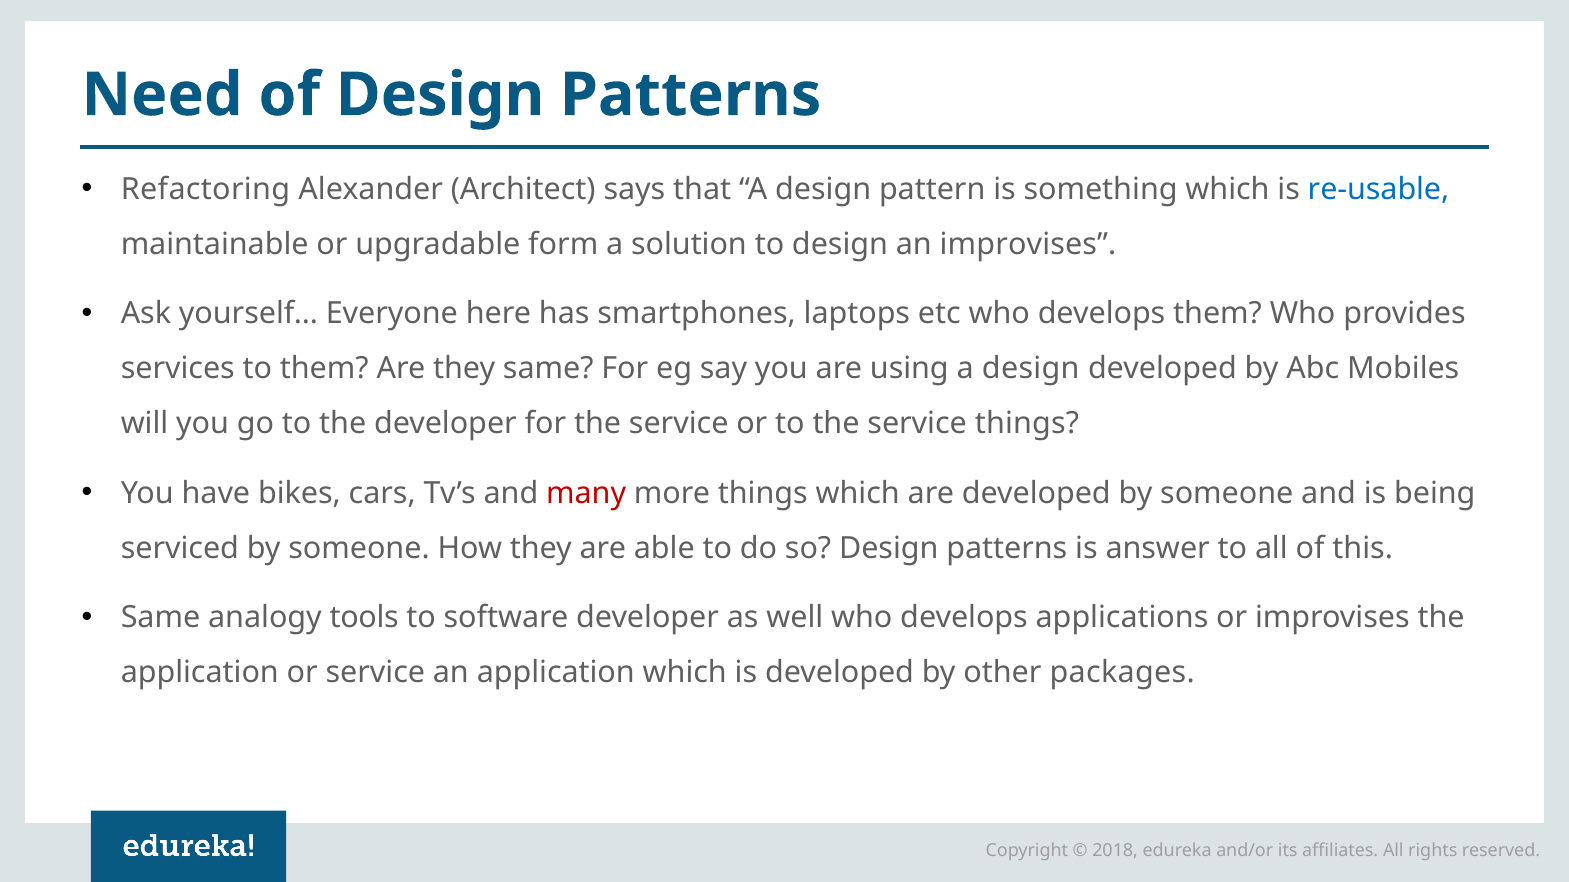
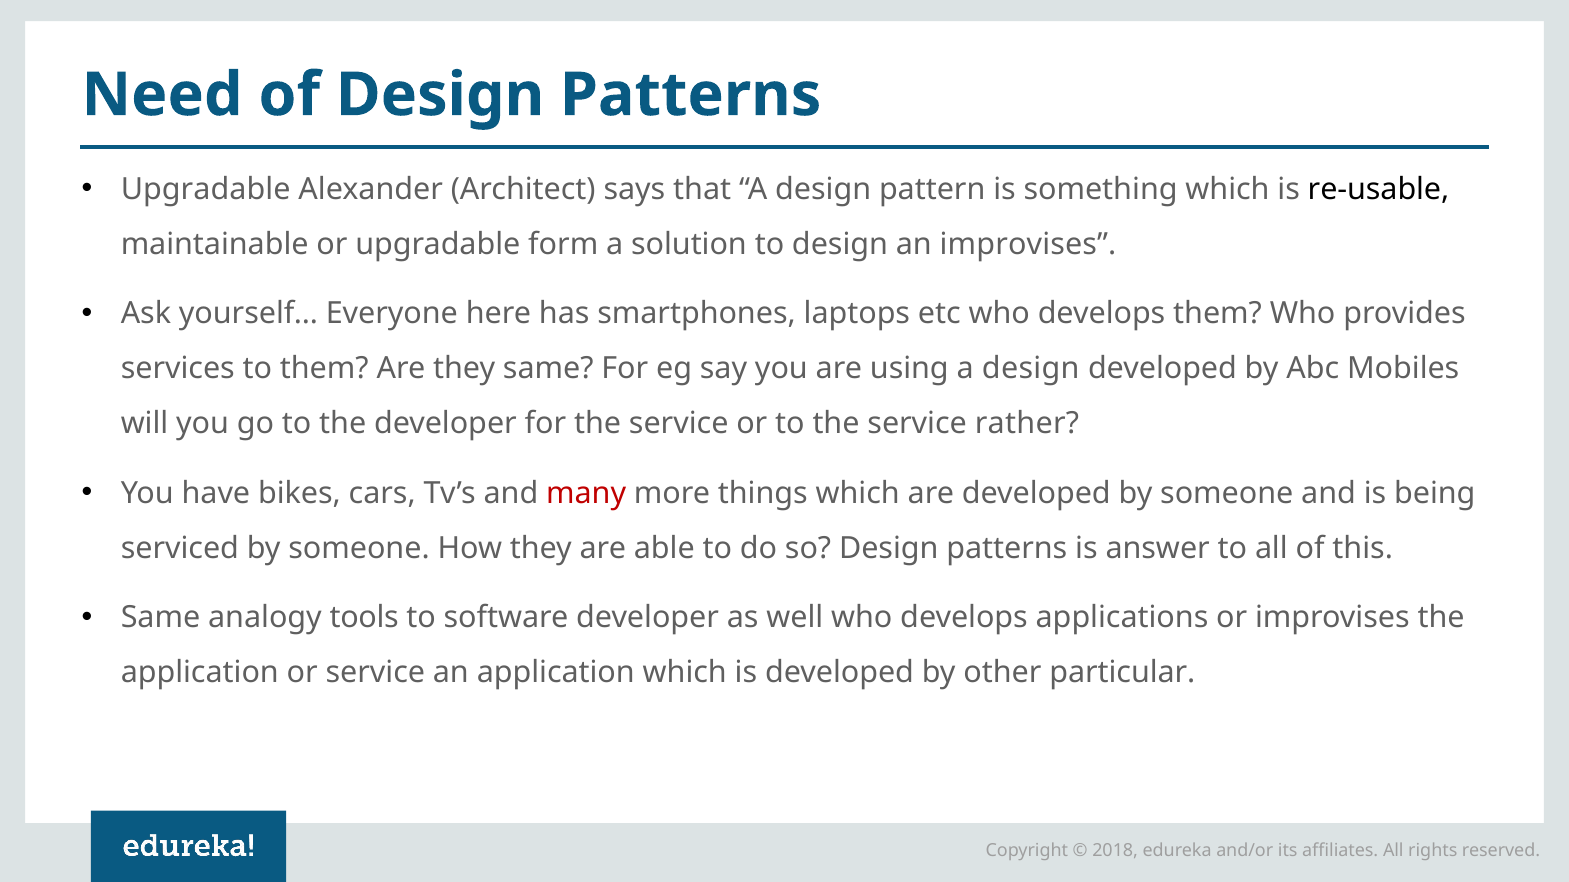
Refactoring: Refactoring -> Upgradable (206, 189)
re-usable colour: blue -> black (1379, 189)
service things: things -> rather (1027, 424)
packages: packages -> particular (1122, 673)
